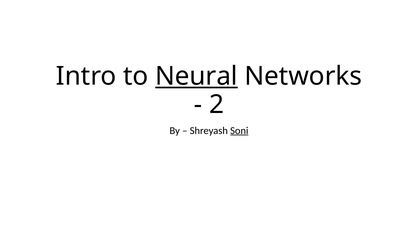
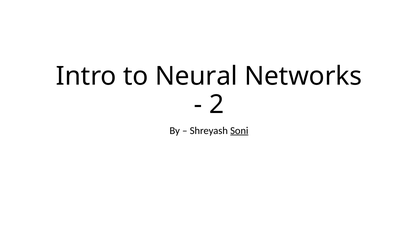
Neural underline: present -> none (196, 76)
